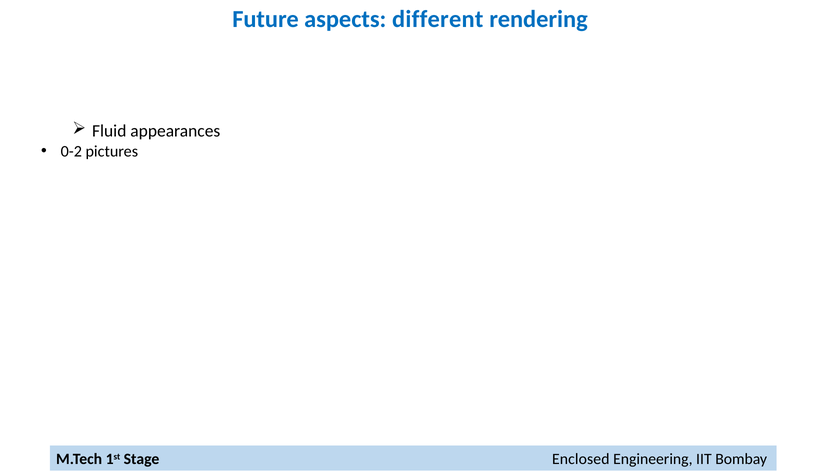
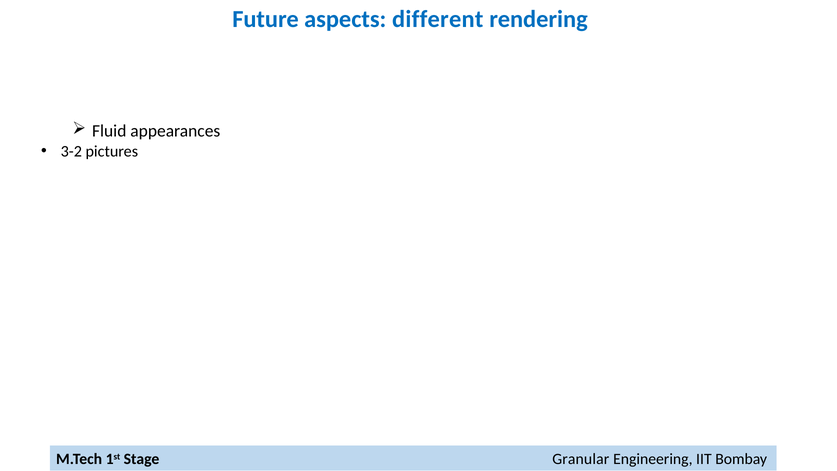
0-2: 0-2 -> 3-2 (71, 151)
Enclosed: Enclosed -> Granular (581, 459)
